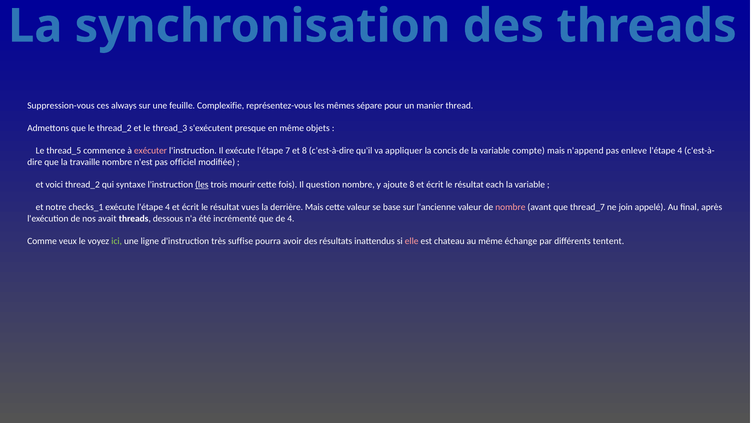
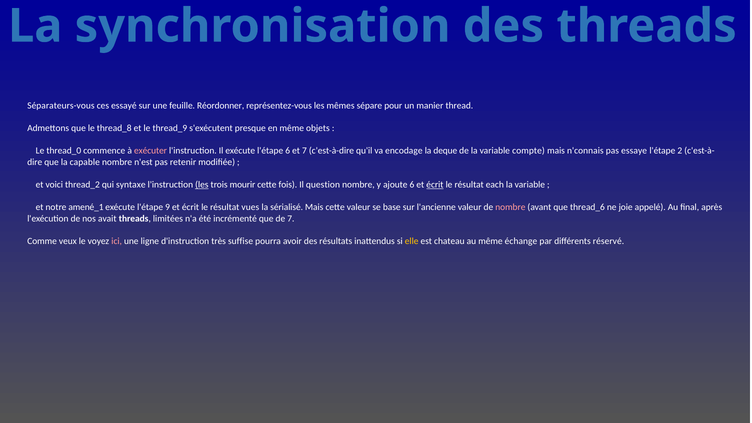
Suppression-vous: Suppression-vous -> Séparateurs-vous (61, 106)
always: always -> essayé (124, 106)
Complexifie: Complexifie -> Réordonner (221, 106)
le thread_2: thread_2 -> thread_8 (114, 128)
thread_3: thread_3 -> thread_9 (170, 128)
thread_5: thread_5 -> thread_0 (64, 151)
l'étape 7: 7 -> 6 (288, 151)
et 8: 8 -> 7 (304, 151)
appliquer: appliquer -> encodage (404, 151)
concis: concis -> deque (445, 151)
n'append: n'append -> n'connais (585, 151)
enleve: enleve -> essaye (634, 151)
4: 4 -> 2 (680, 151)
travaille: travaille -> capable (85, 162)
officiel: officiel -> retenir (183, 162)
ajoute 8: 8 -> 6 (412, 185)
écrit underline: none -> present (435, 185)
checks_1: checks_1 -> amené_1 (86, 207)
exécute l'étape 4: 4 -> 9 (168, 207)
derrière: derrière -> sérialisé (287, 207)
thread_7: thread_7 -> thread_6 (587, 207)
join: join -> joie (626, 207)
dessous: dessous -> limitées (168, 218)
de 4: 4 -> 7 (291, 218)
ici colour: light green -> pink (117, 241)
elle colour: pink -> yellow (412, 241)
tentent: tentent -> réservé (608, 241)
